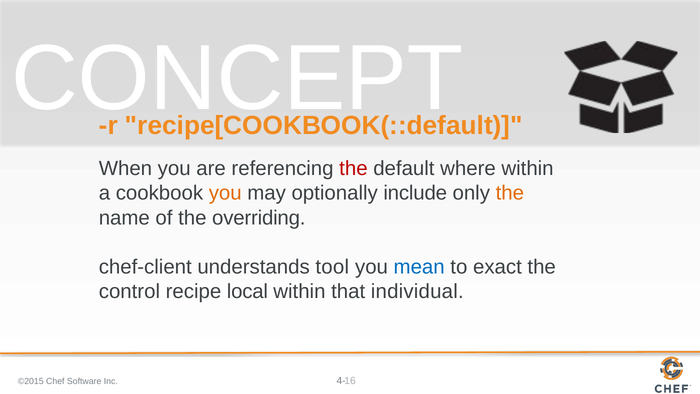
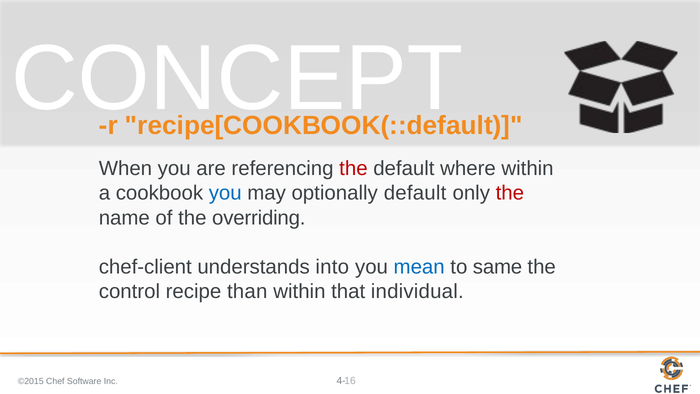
you colour: orange -> blue (225, 193)
optionally include: include -> default (415, 193)
the colour: orange -> red (510, 193)
tool: tool -> into (332, 267)
exact: exact -> same (498, 267)
local: local -> than (247, 291)
